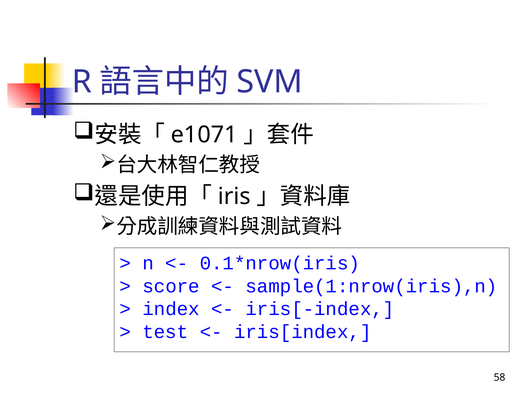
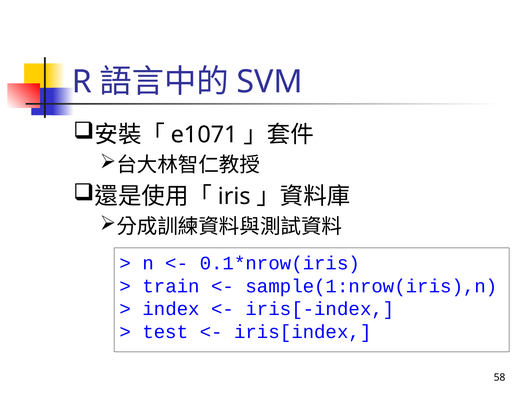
score: score -> train (171, 286)
